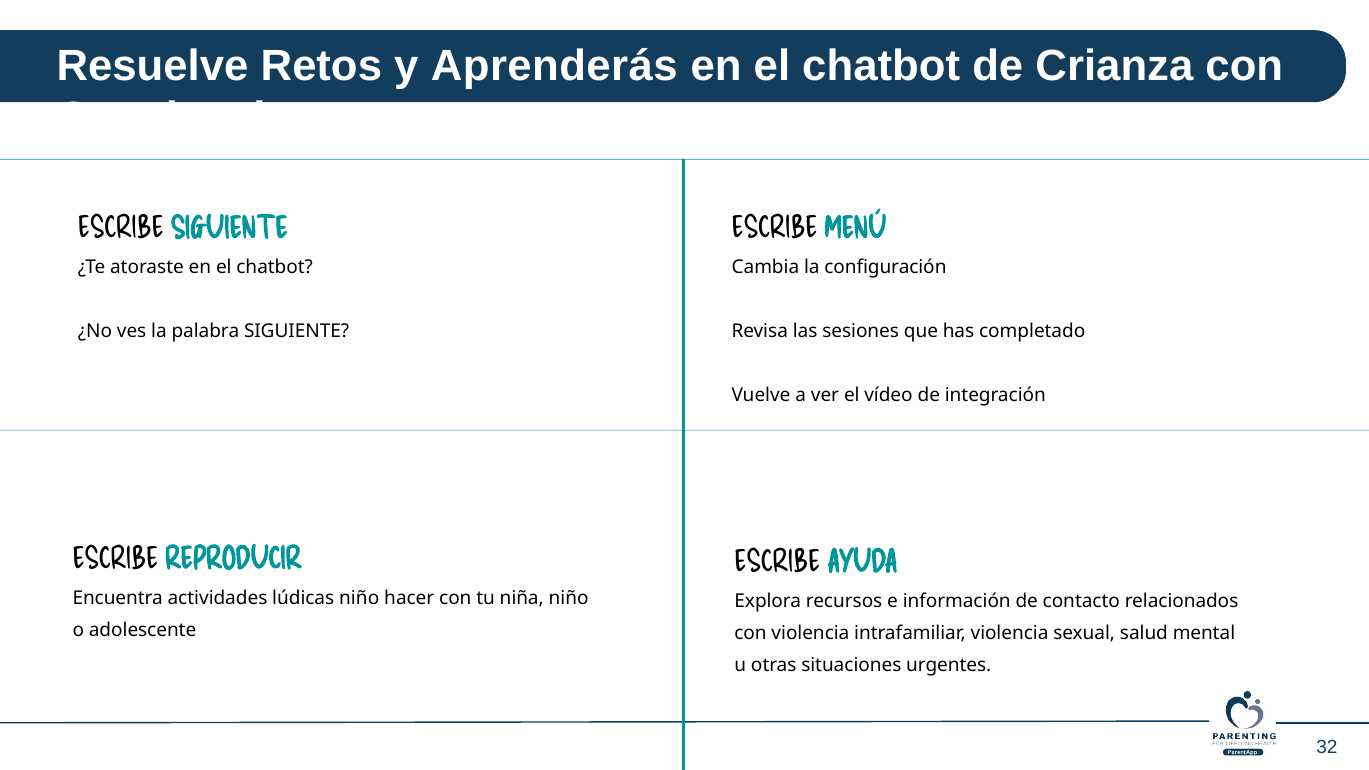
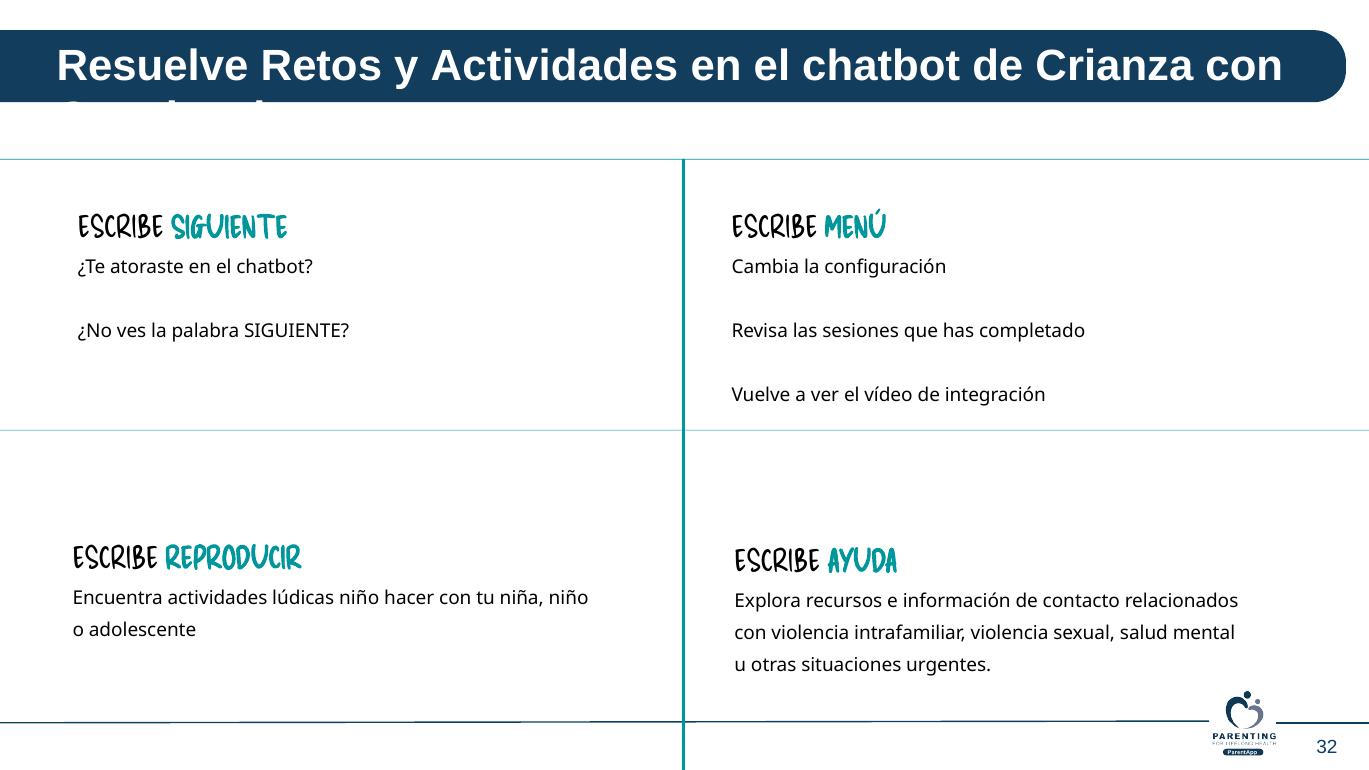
y Aprenderás: Aprenderás -> Actividades (554, 66)
